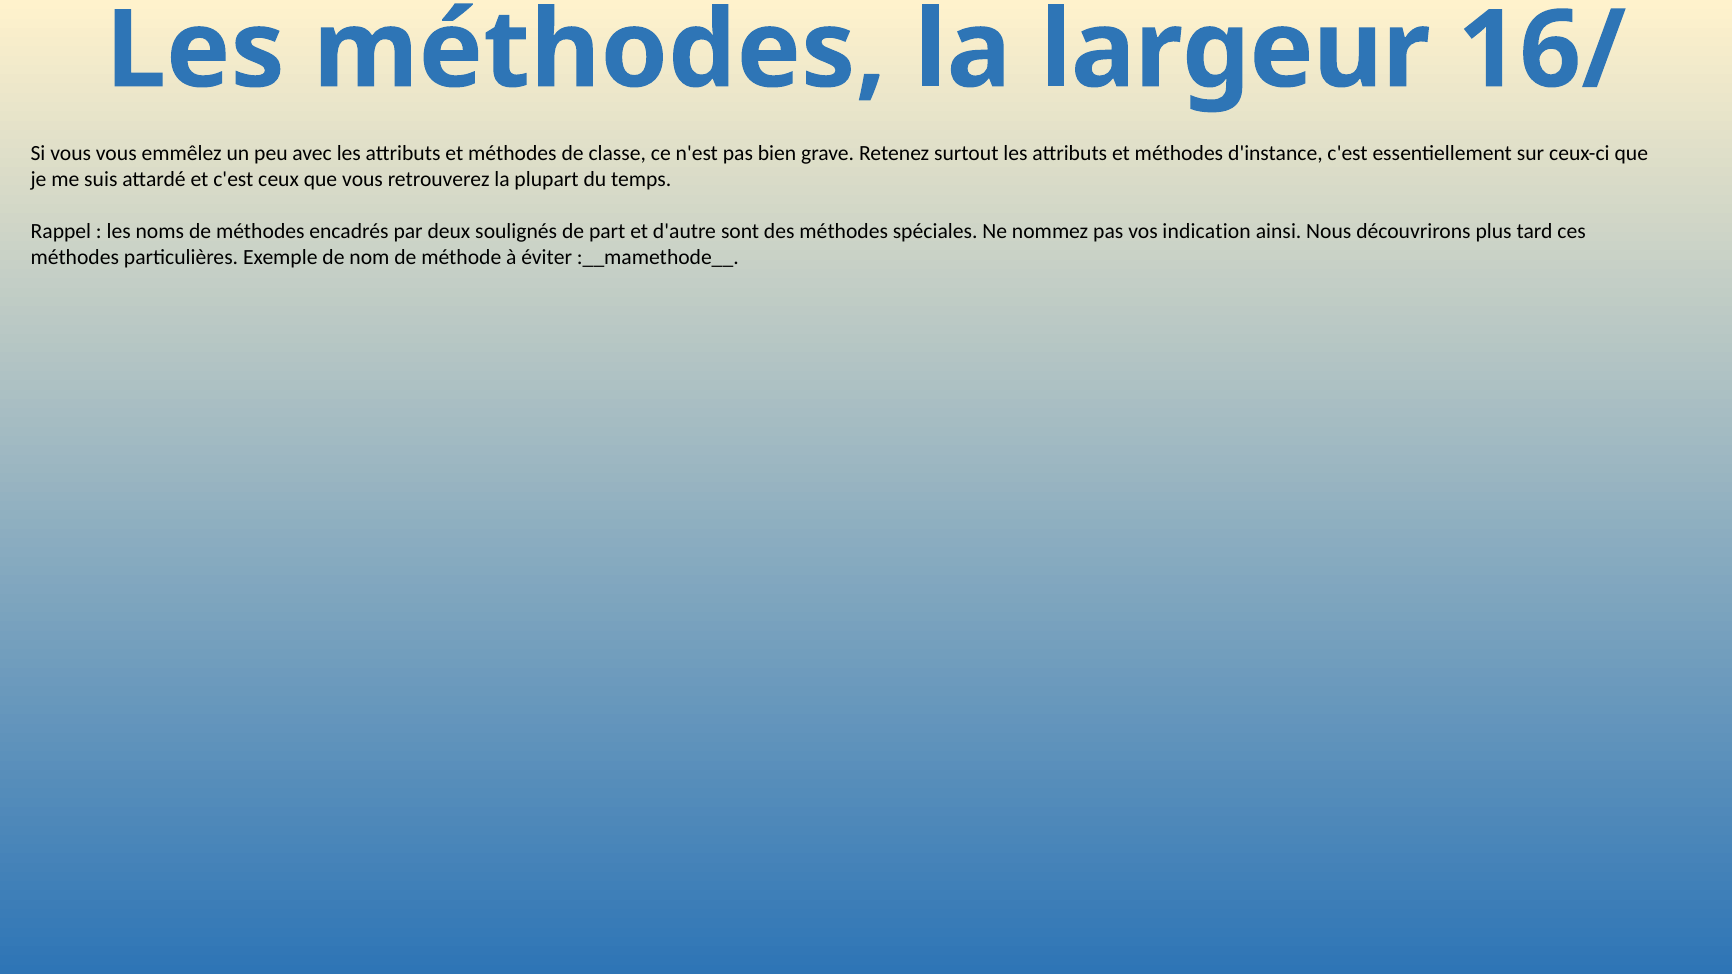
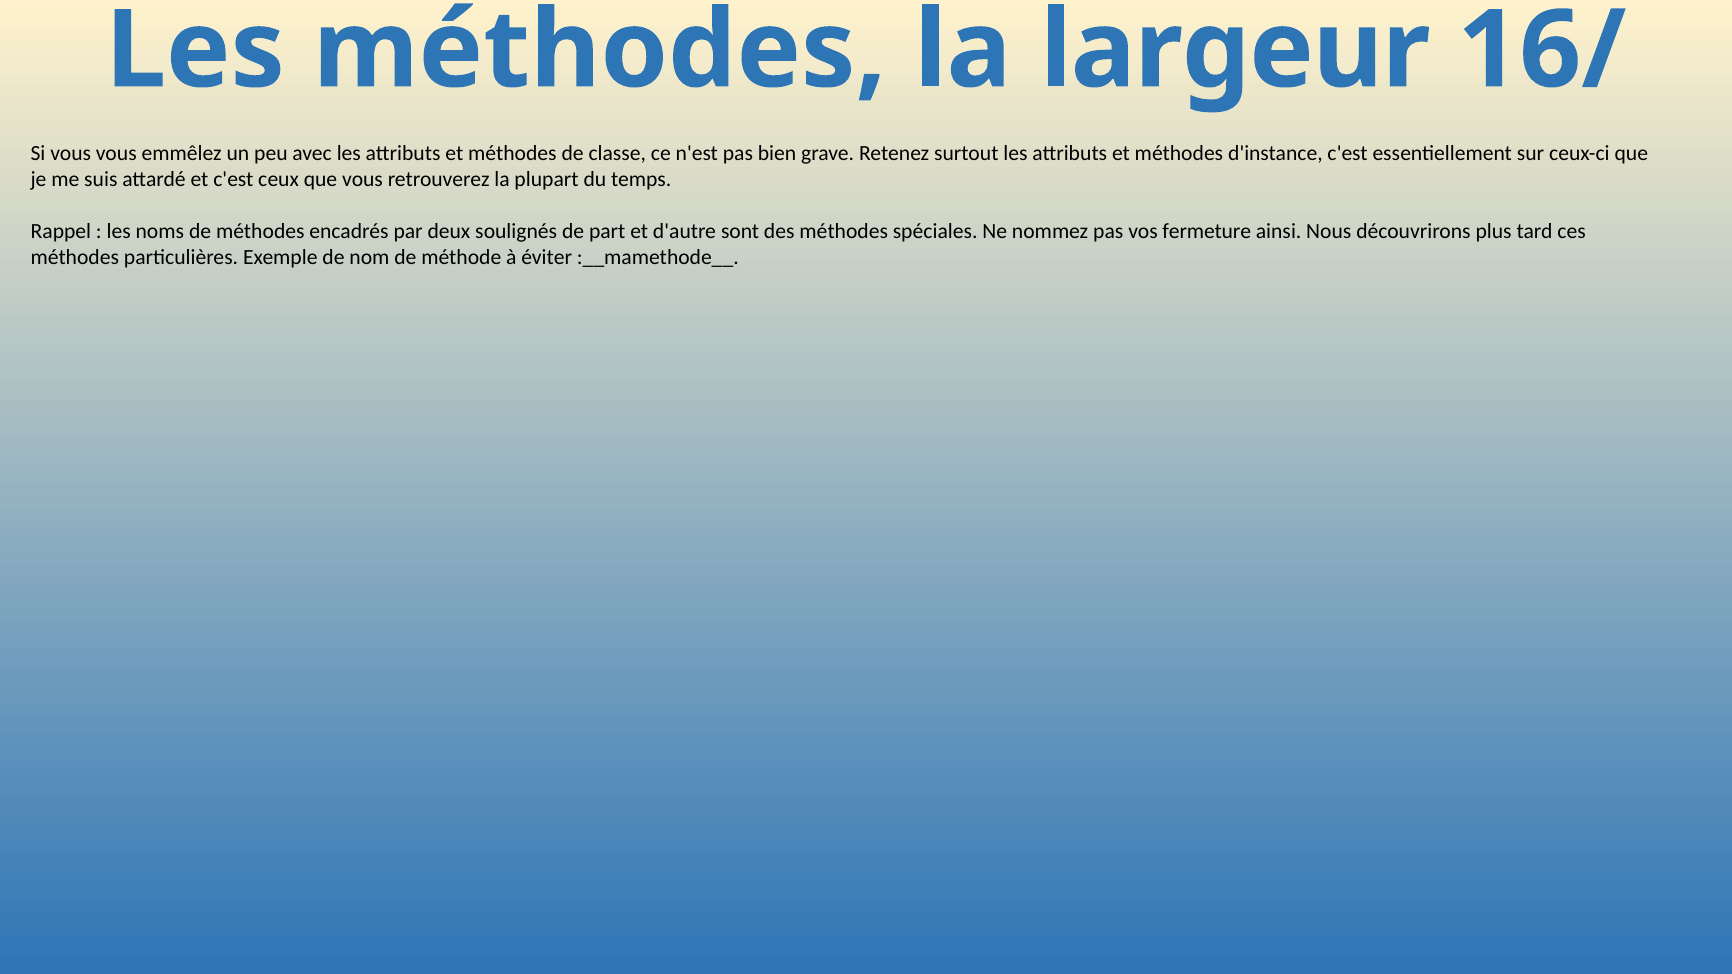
indication: indication -> fermeture (1207, 231)
